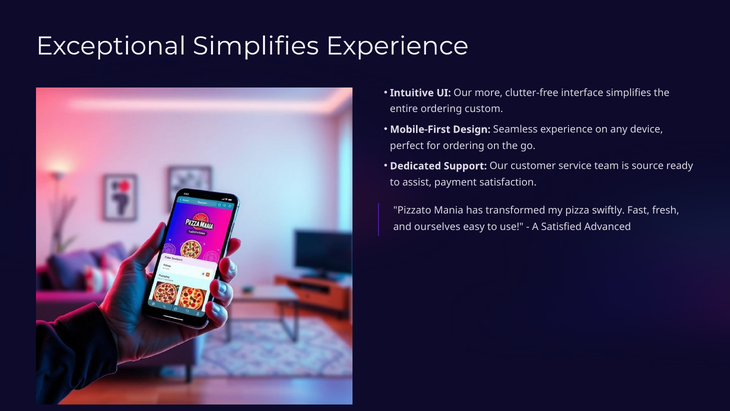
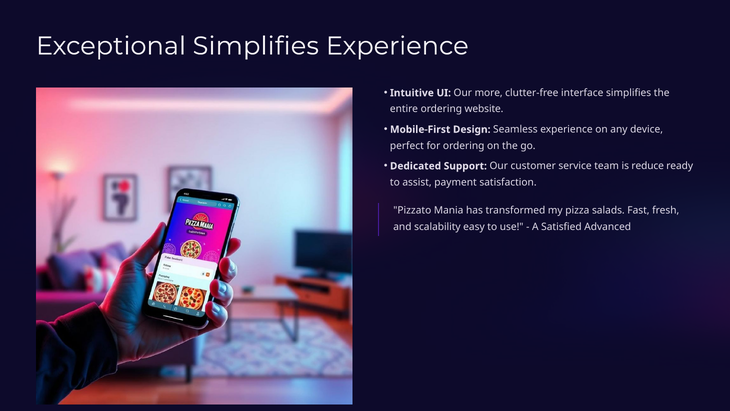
custom: custom -> website (484, 109)
source: source -> reduce (648, 166)
swiftly: swiftly -> salads (608, 210)
ourselves: ourselves -> scalability (437, 227)
